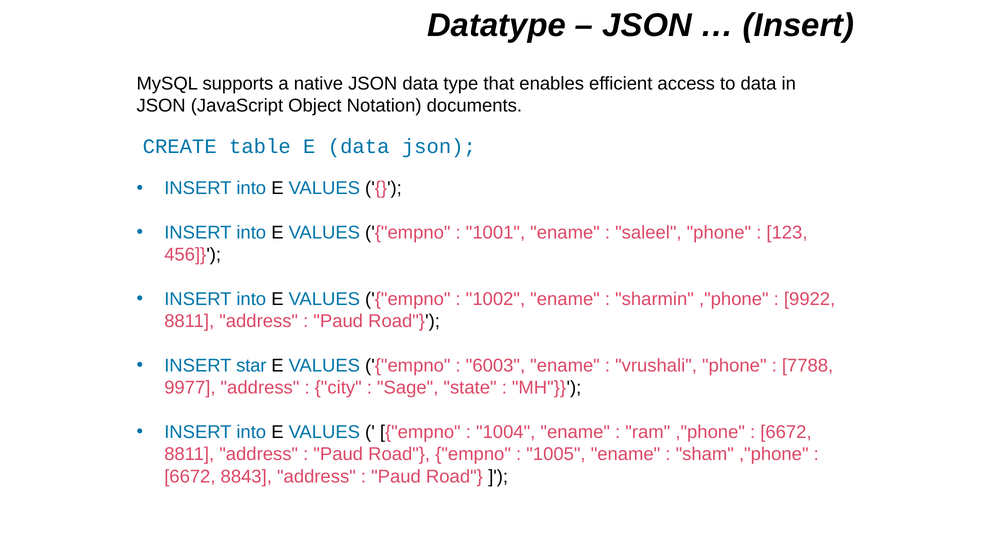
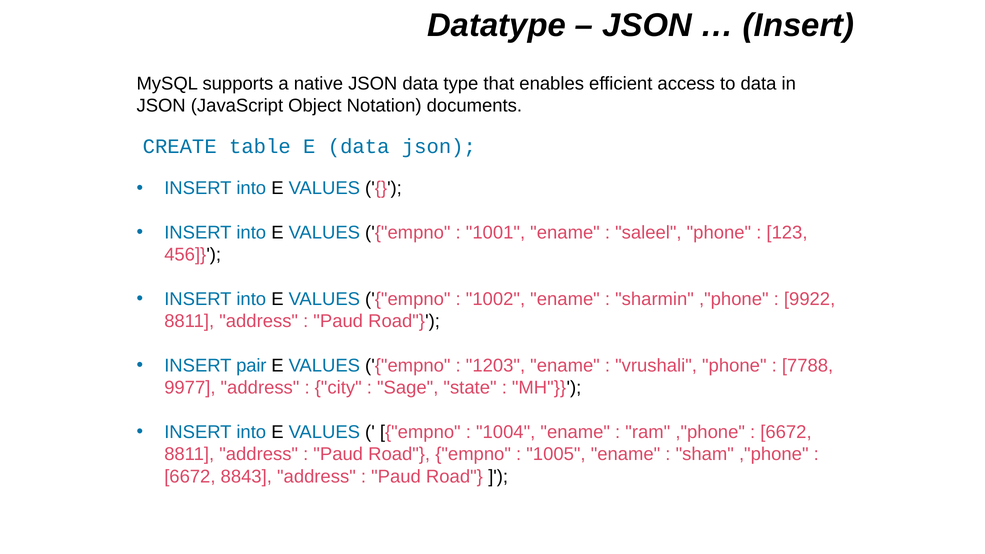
star: star -> pair (251, 366)
6003: 6003 -> 1203 (495, 366)
